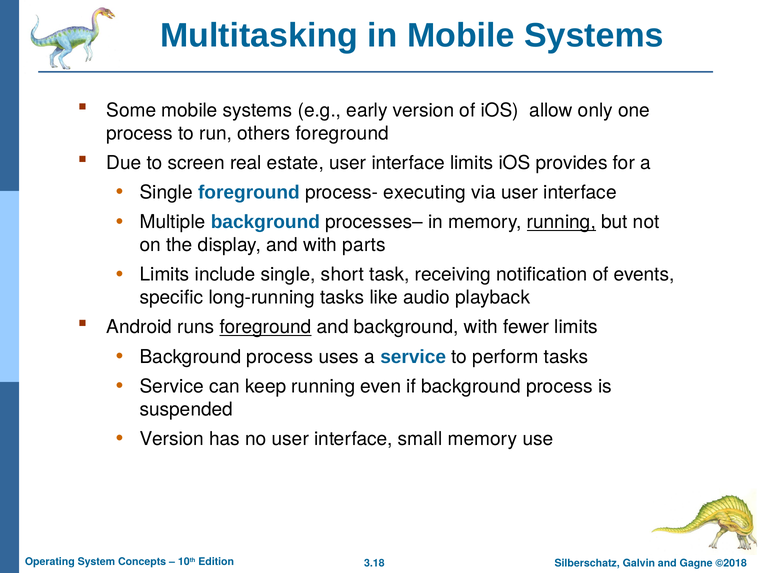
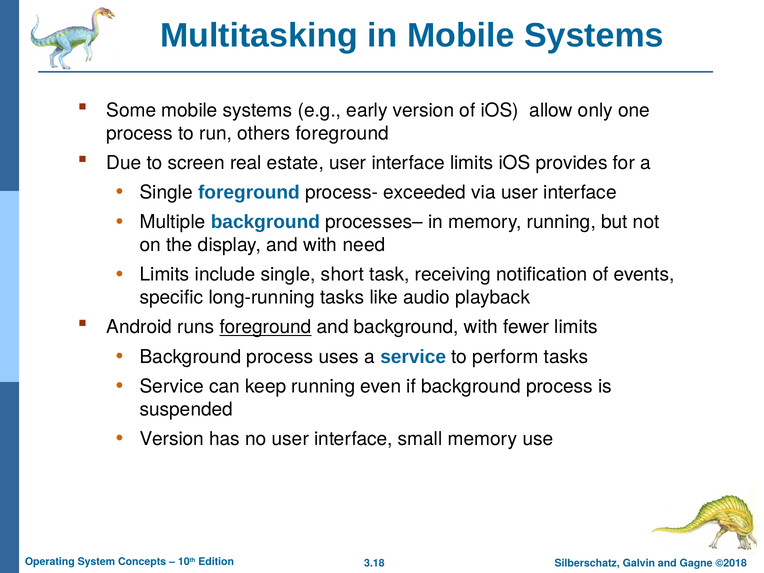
executing: executing -> exceeded (425, 193)
running underline: present -> none (561, 222)
parts: parts -> need (364, 245)
